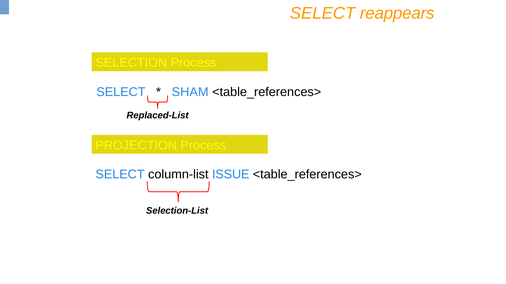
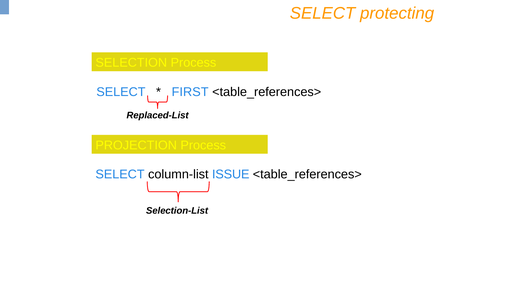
reappears: reappears -> protecting (397, 13)
SHAM: SHAM -> FIRST (190, 92)
